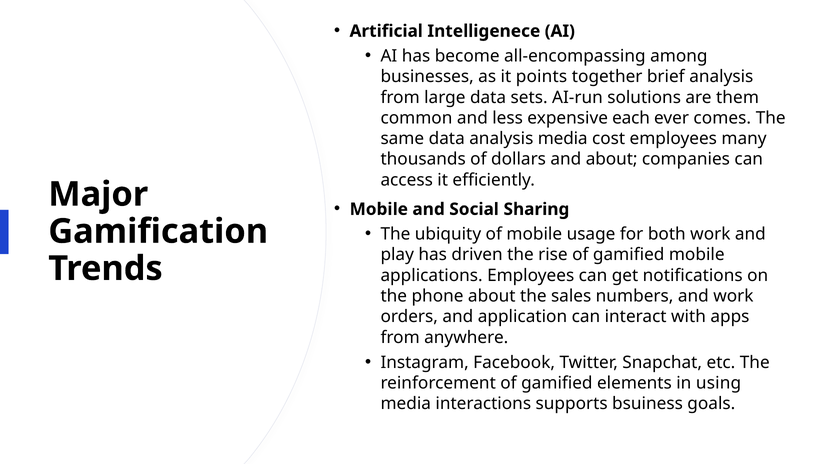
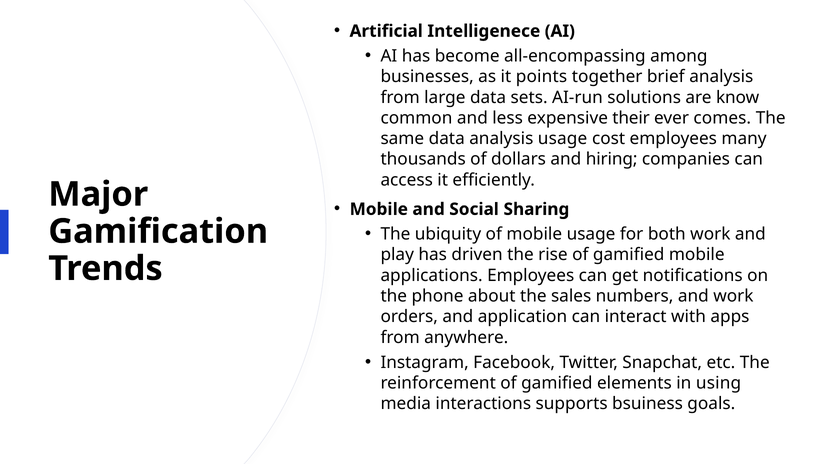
them: them -> know (738, 97)
each: each -> their (631, 118)
analysis media: media -> usage (563, 139)
and about: about -> hiring (612, 159)
